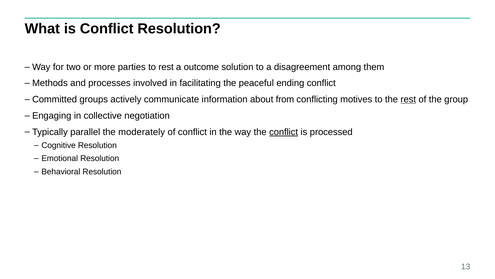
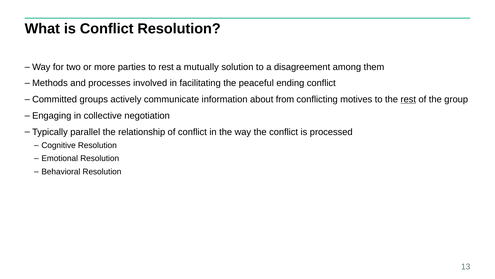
outcome: outcome -> mutually (201, 67)
moderately: moderately -> relationship (142, 132)
conflict underline: present -> none (284, 132)
